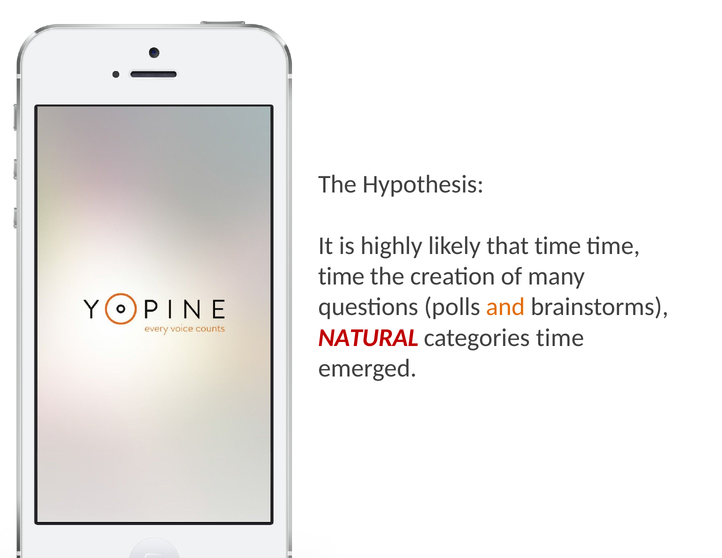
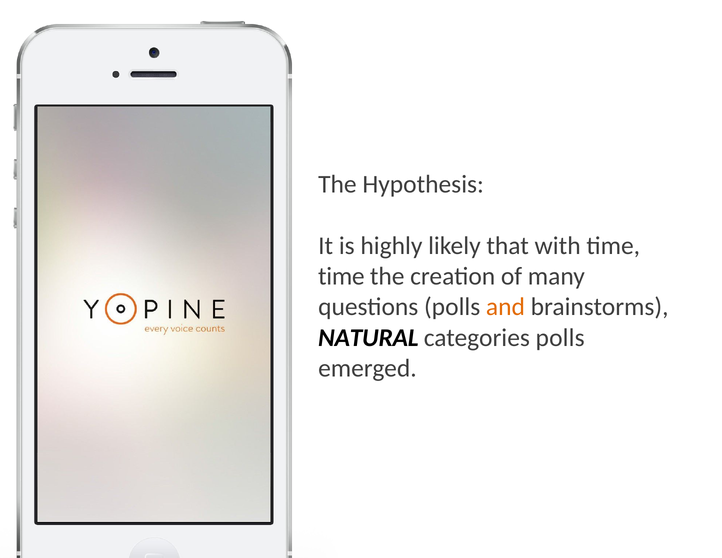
that time: time -> with (558, 246)
NATURAL colour: red -> black (368, 338)
categories time: time -> polls (560, 338)
